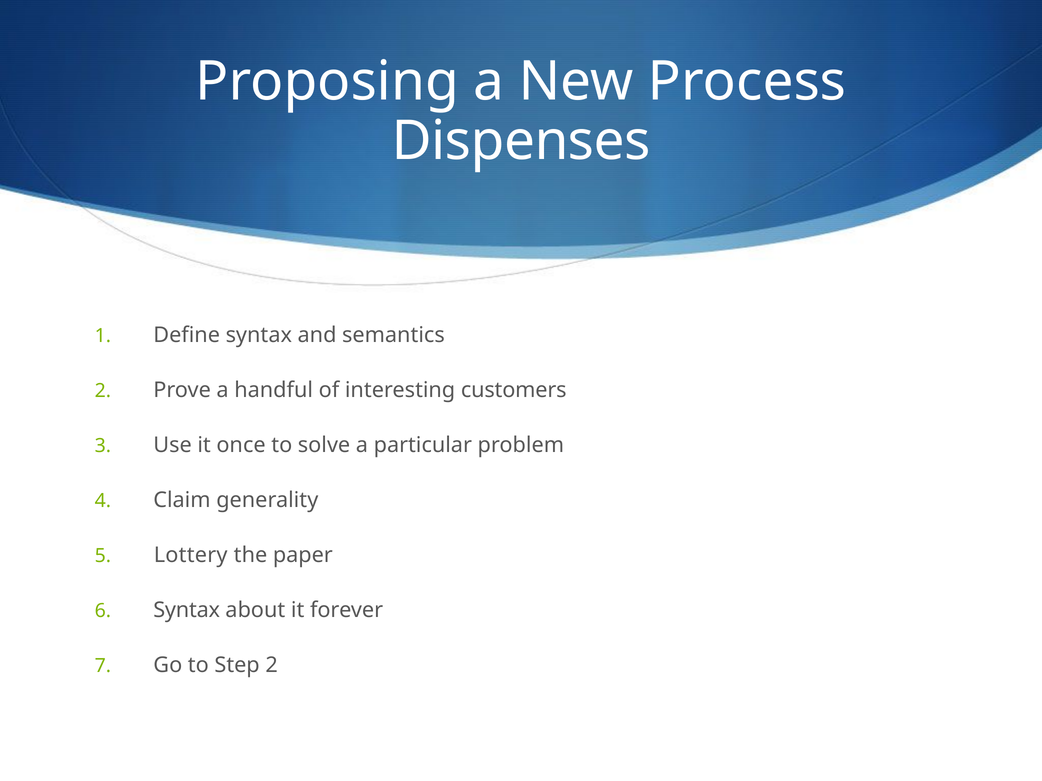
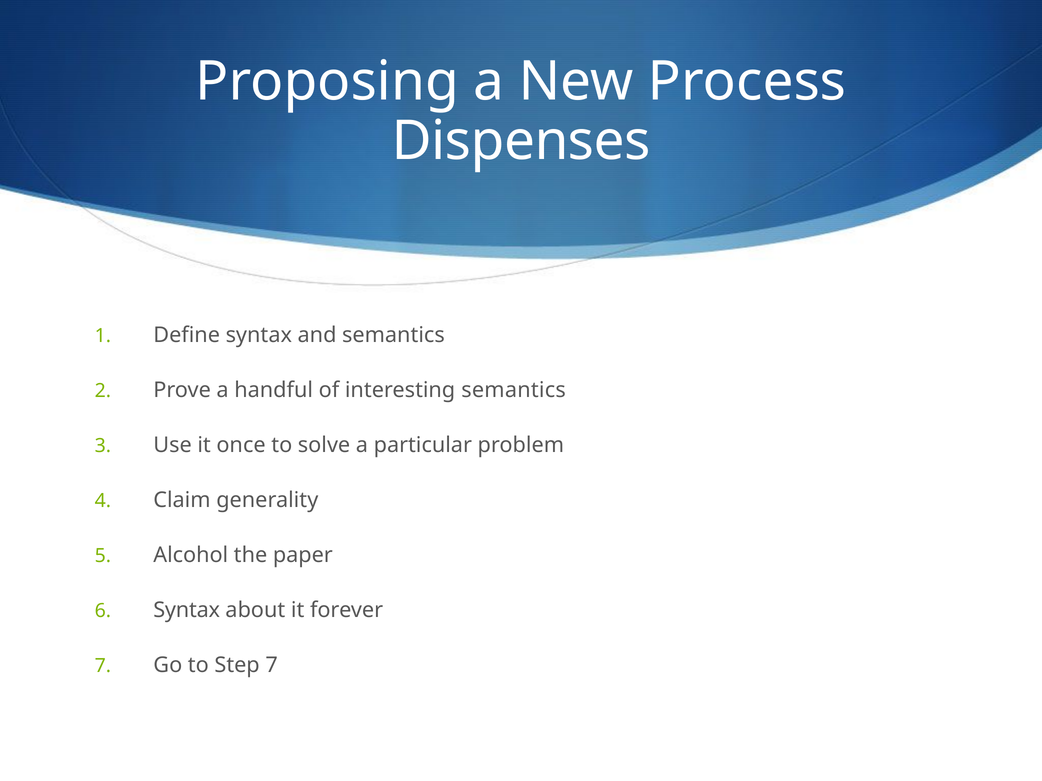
interesting customers: customers -> semantics (514, 390)
Lottery: Lottery -> Alcohol (191, 555)
Step 2: 2 -> 7 (272, 666)
